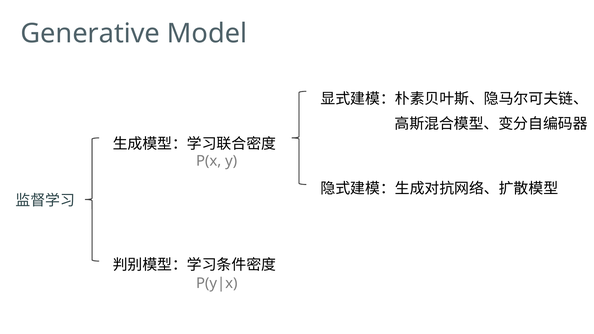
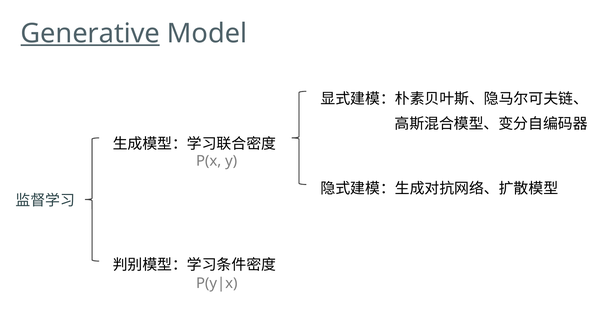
Generative underline: none -> present (90, 33)
